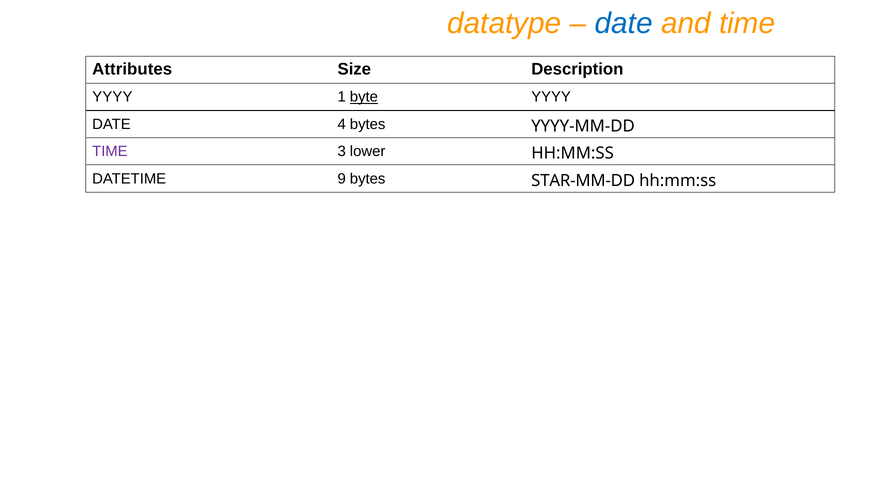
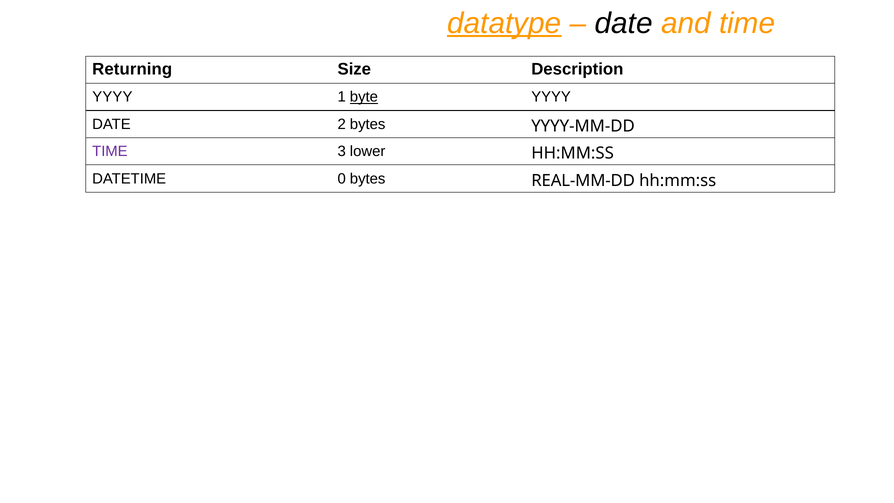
datatype underline: none -> present (504, 23)
date colour: blue -> black (624, 23)
Attributes: Attributes -> Returning (132, 69)
4: 4 -> 2 (342, 124)
9: 9 -> 0 (342, 179)
STAR-MM-DD: STAR-MM-DD -> REAL-MM-DD (583, 180)
